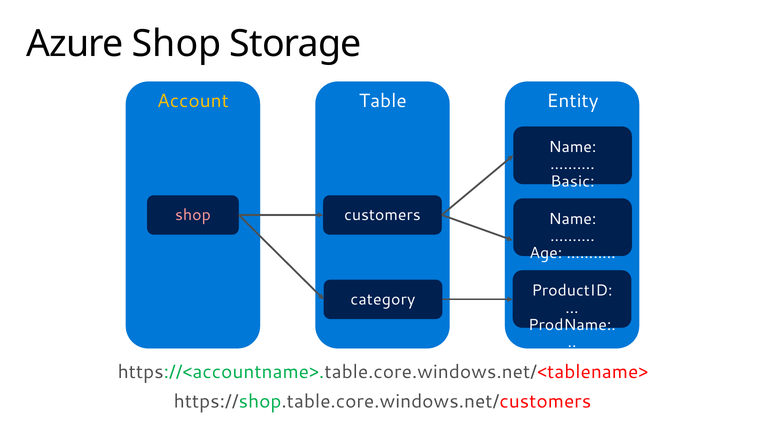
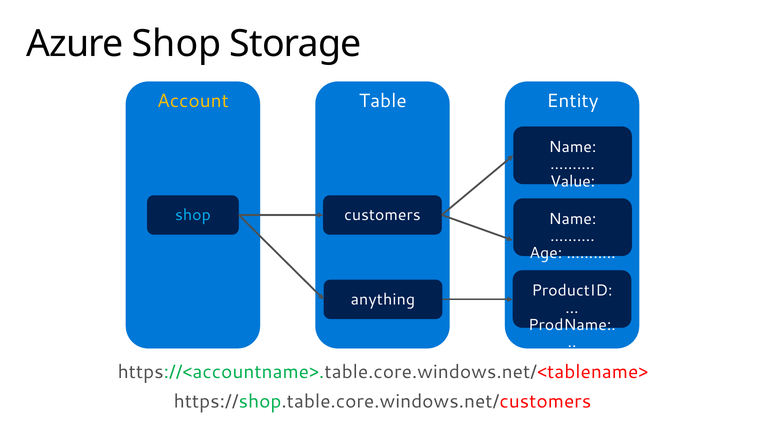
Basic: Basic -> Value (573, 181)
shop colour: pink -> light blue (193, 215)
category: category -> anything (383, 299)
